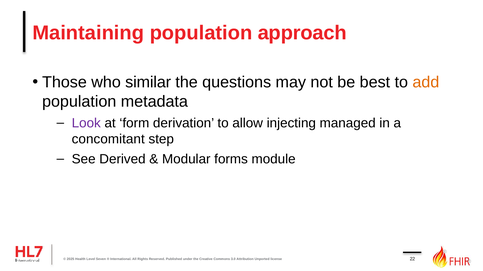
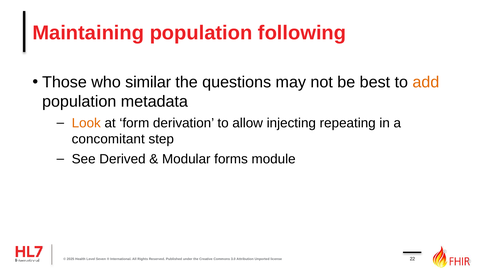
approach: approach -> following (302, 33)
Look colour: purple -> orange (86, 123)
managed: managed -> repeating (348, 123)
